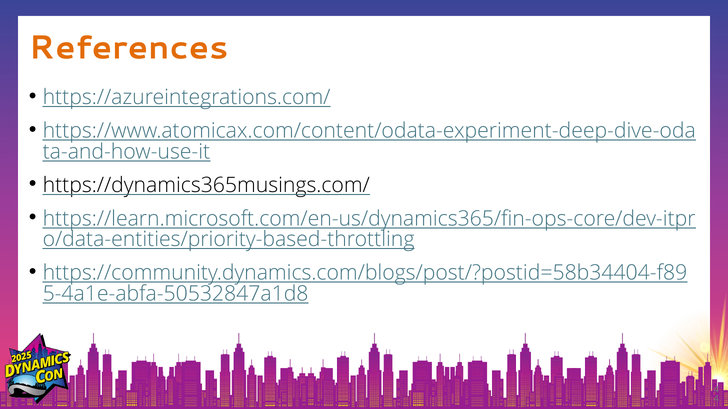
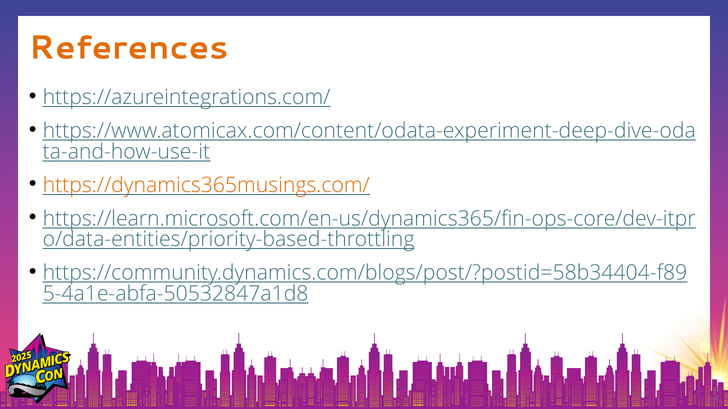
https://dynamics365musings.com/ colour: black -> orange (206, 185)
